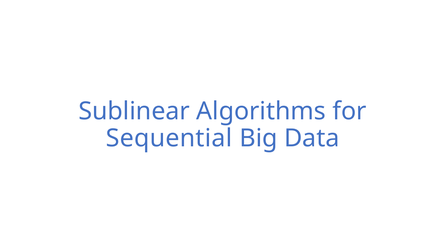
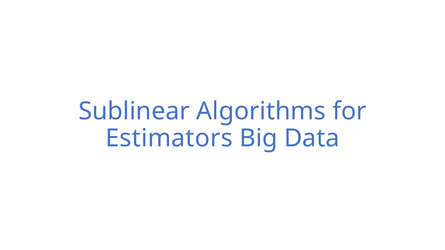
Sequential: Sequential -> Estimators (169, 139)
